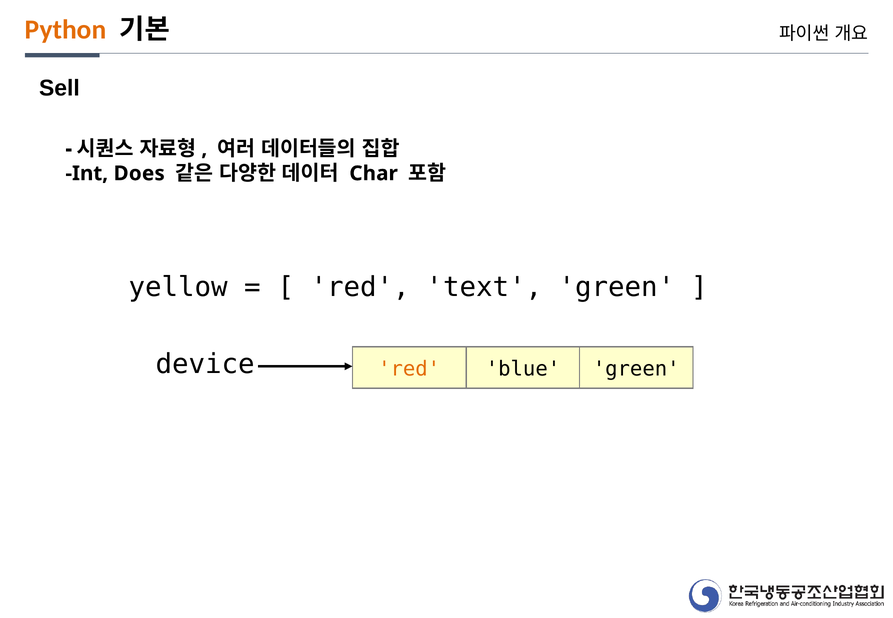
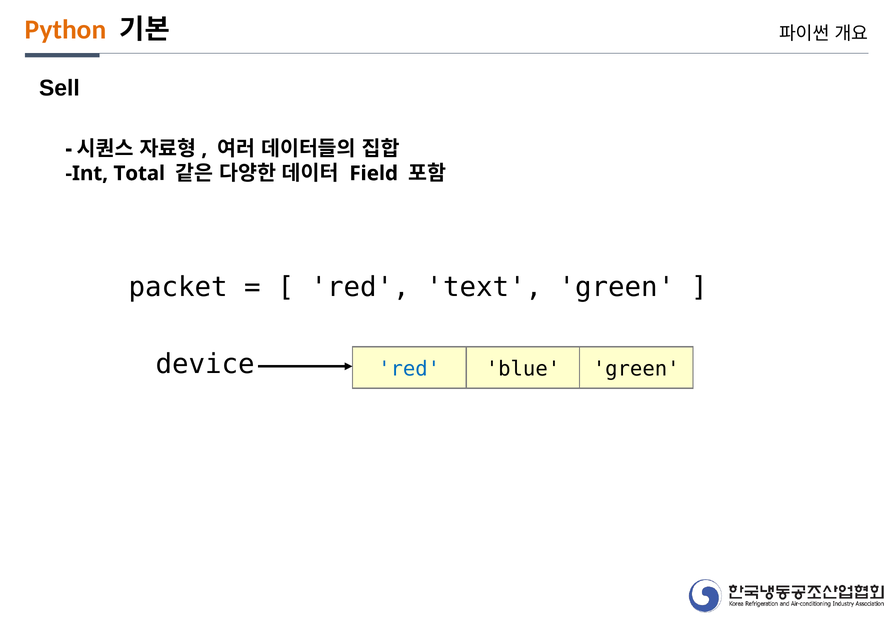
Does: Does -> Total (139, 174)
Char: Char -> Field (374, 174)
yellow: yellow -> packet (178, 287)
red colour: orange -> blue (409, 369)
